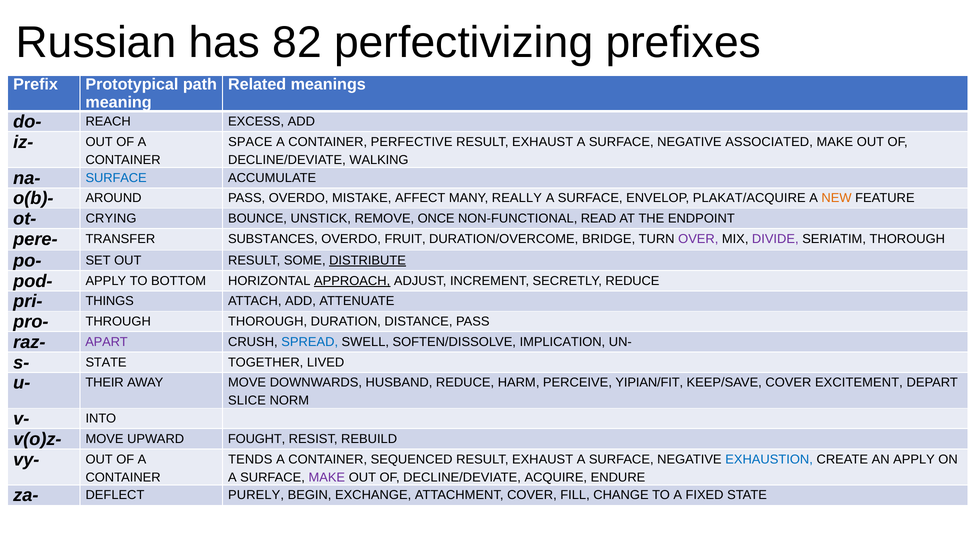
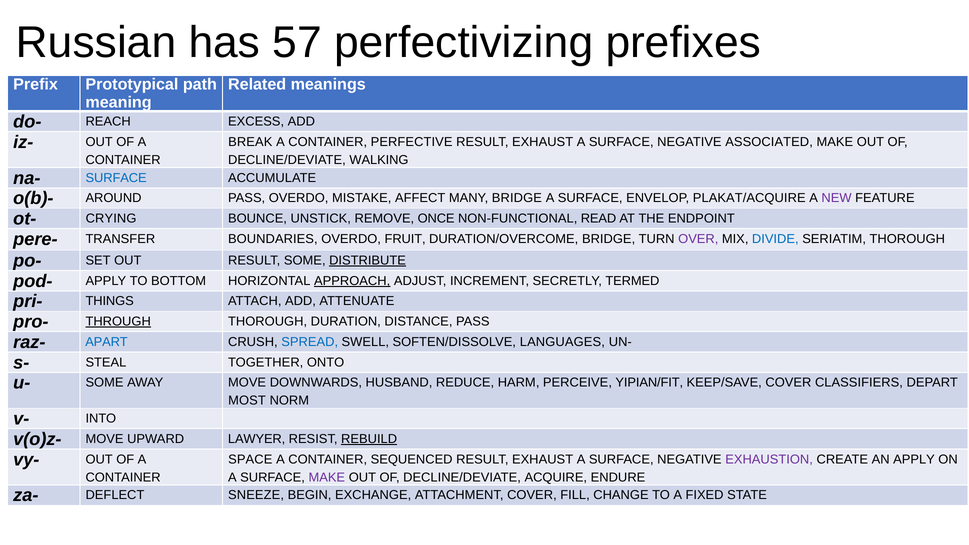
82: 82 -> 57 (297, 43)
SPACE: SPACE -> BREAK (250, 142)
MANY REALLY: REALLY -> BRIDGE (517, 198)
NEW colour: orange -> purple (837, 198)
SUBSTANCES: SUBSTANCES -> BOUNDARIES (273, 239)
DIVIDE colour: purple -> blue (775, 239)
SECRETLY REDUCE: REDUCE -> TERMED (632, 281)
THROUGH underline: none -> present (118, 322)
APART colour: purple -> blue (107, 342)
IMPLICATION: IMPLICATION -> LANGUAGES (562, 342)
s‑ STATE: STATE -> STEAL (106, 362)
LIVED: LIVED -> ONTO (326, 362)
u‑ THEIR: THEIR -> SOME (104, 383)
EXCITEMENT: EXCITEMENT -> CLASSIFIERS (859, 383)
SLICE: SLICE -> MOST (247, 401)
FOUGHT: FOUGHT -> LAWYER (257, 439)
REBUILD underline: none -> present (369, 439)
TENDS: TENDS -> SPACE (250, 459)
EXHAUSTION colour: blue -> purple (769, 459)
PURELY: PURELY -> SNEEZE (256, 495)
